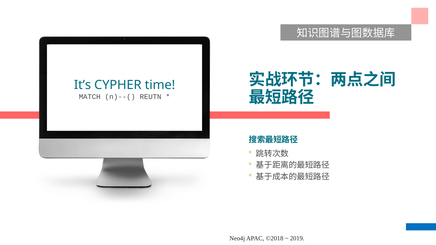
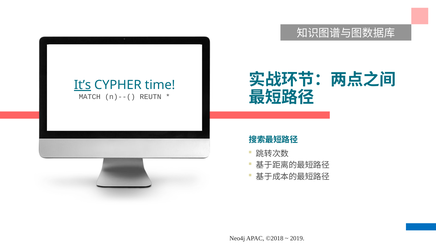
It’s underline: none -> present (82, 85)
